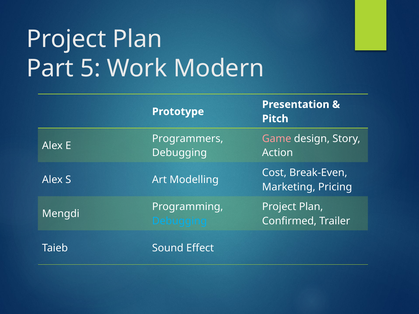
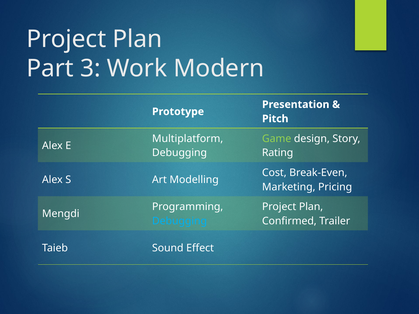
5: 5 -> 3 (90, 69)
Programmers: Programmers -> Multiplatform (188, 139)
Game colour: pink -> light green (277, 139)
Action: Action -> Rating (278, 153)
